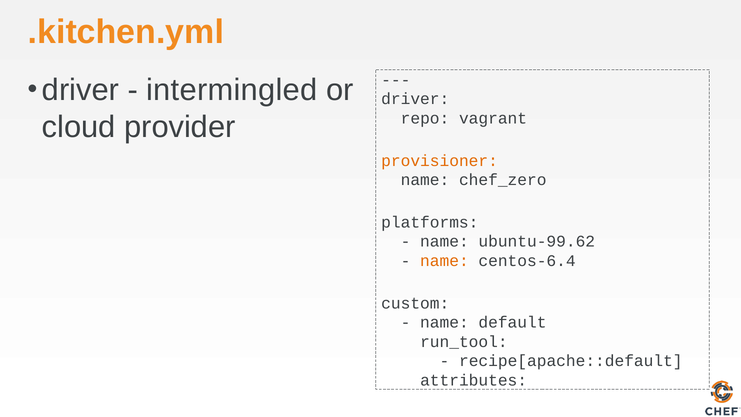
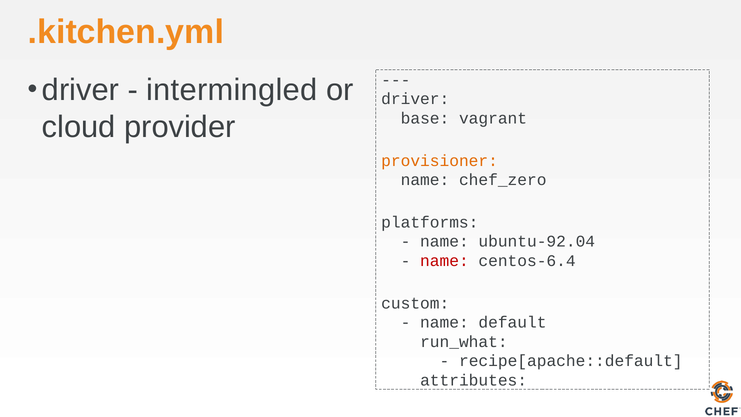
repo: repo -> base (425, 118)
ubuntu-99.62: ubuntu-99.62 -> ubuntu-92.04 (537, 241)
name colour: orange -> red (444, 261)
run_tool: run_tool -> run_what (464, 342)
